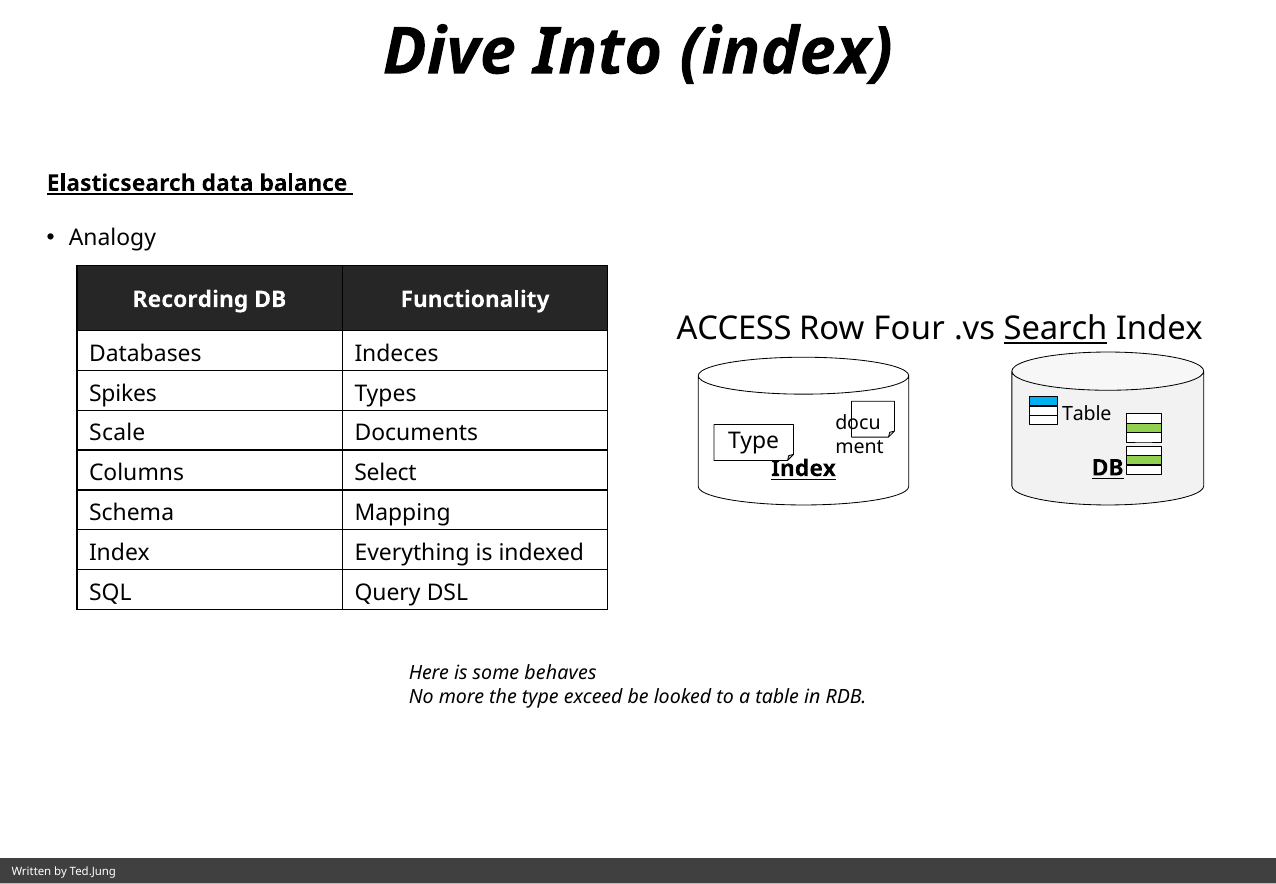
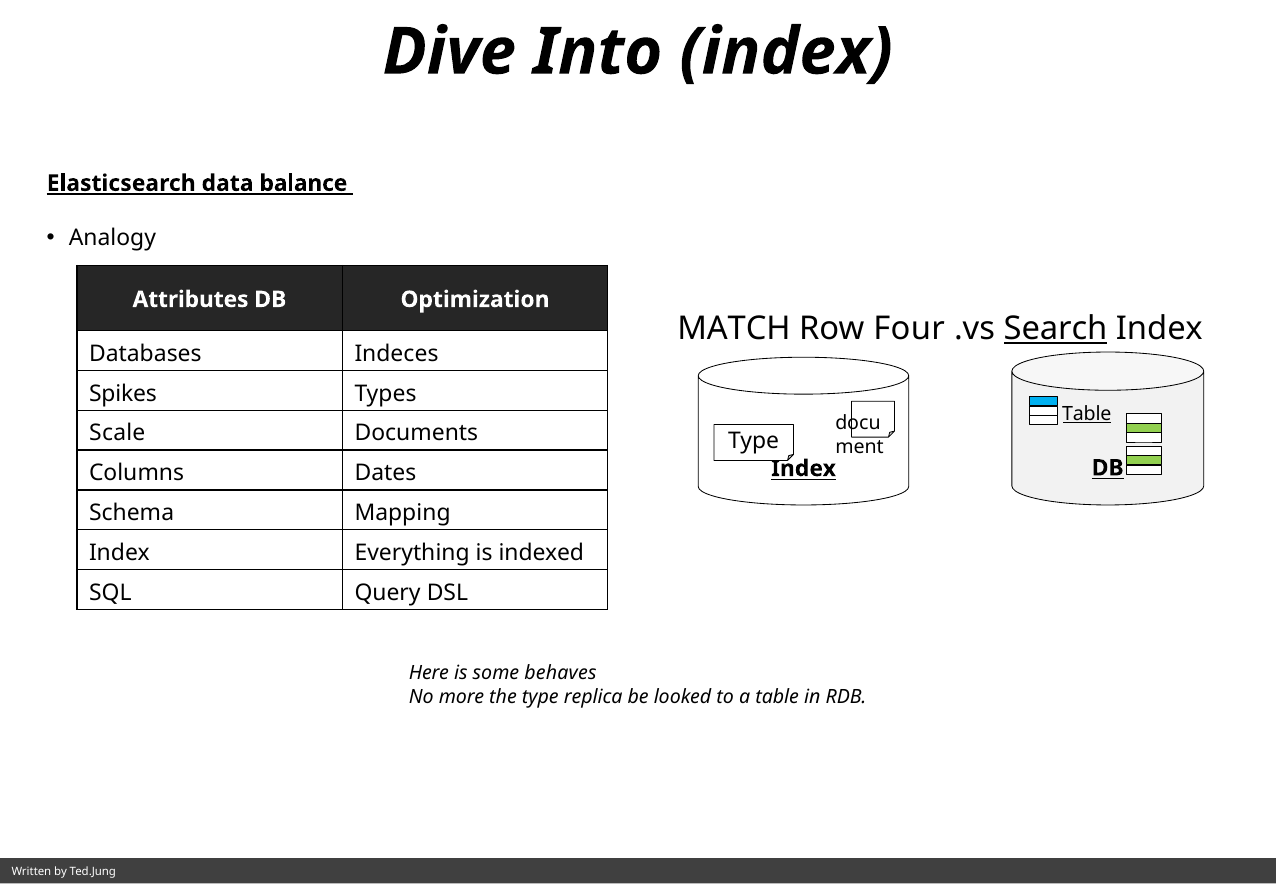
Recording: Recording -> Attributes (191, 299)
Functionality: Functionality -> Optimization (475, 299)
ACCESS: ACCESS -> MATCH (734, 328)
Table underline: none -> present (1087, 413)
Select: Select -> Dates (385, 473)
exceed: exceed -> replica (593, 696)
